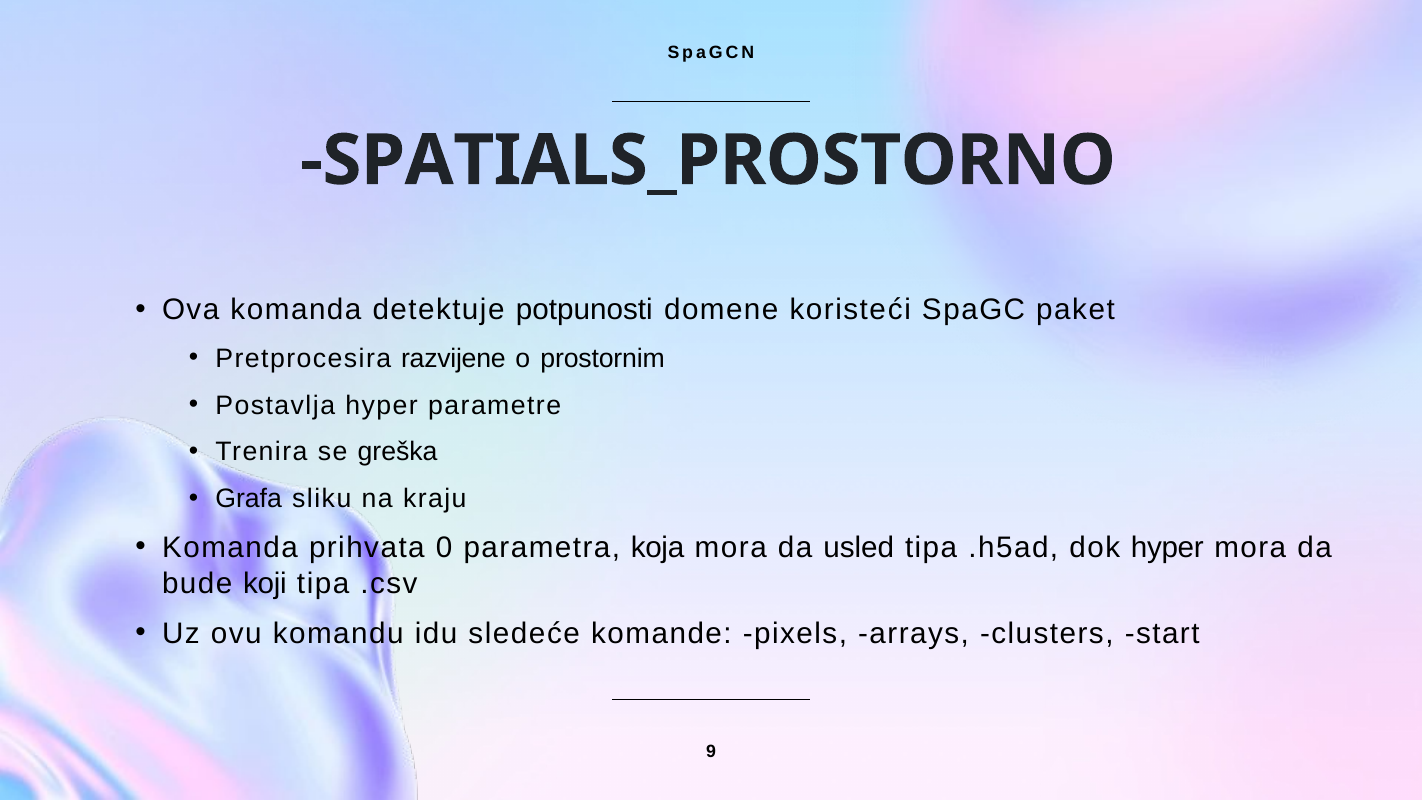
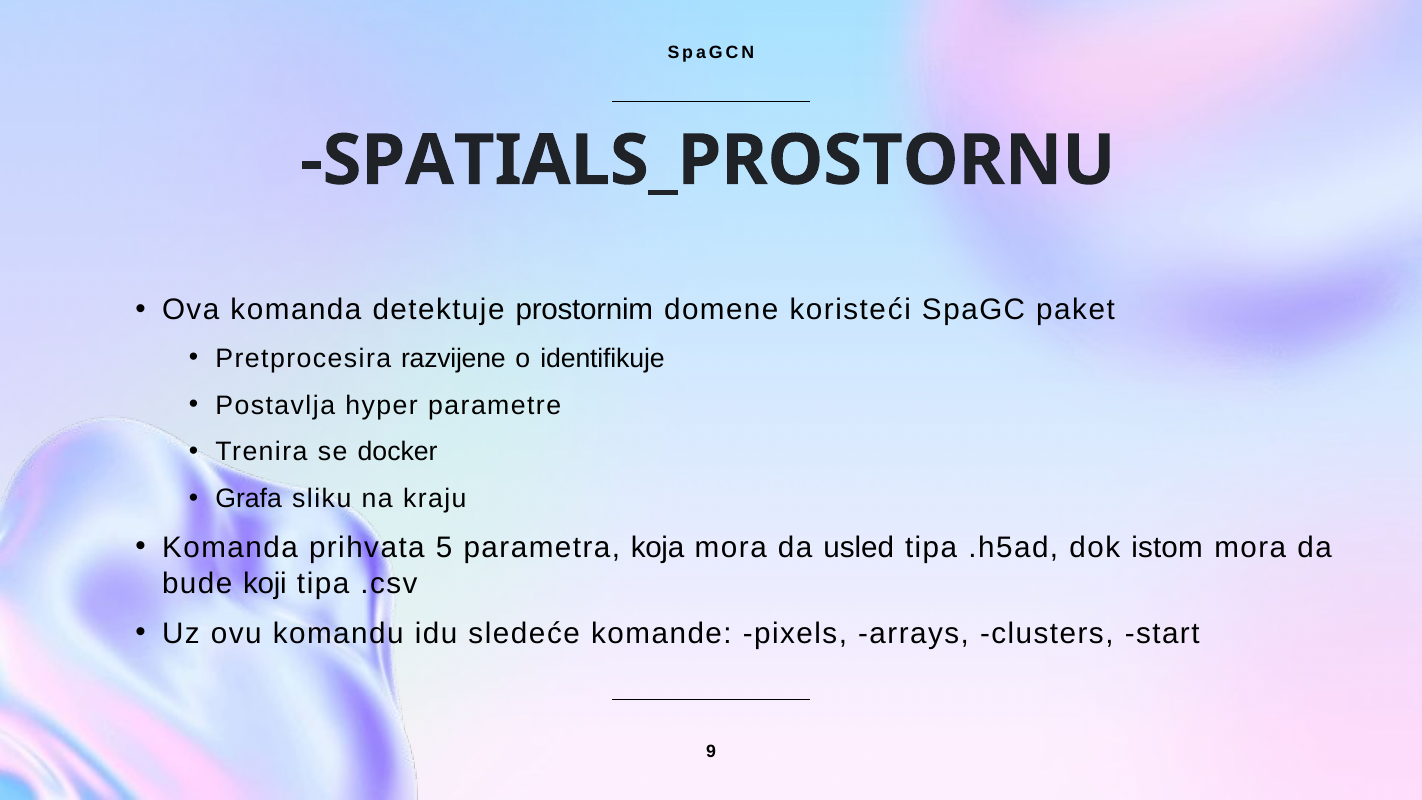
SPATIALS_PROSTORNO: SPATIALS_PROSTORNO -> SPATIALS_PROSTORNU (708, 161)
potpunosti: potpunosti -> prostornim (584, 310)
prostornim: prostornim -> identifikuje (603, 358)
greška: greška -> docker (398, 452)
0: 0 -> 5 (444, 548)
dok hyper: hyper -> istom (1167, 548)
